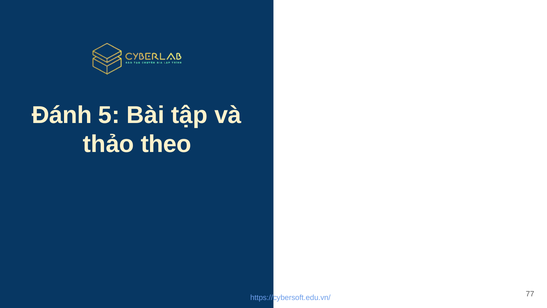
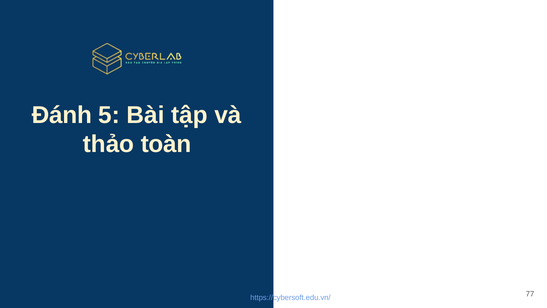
theo: theo -> toàn (166, 144)
